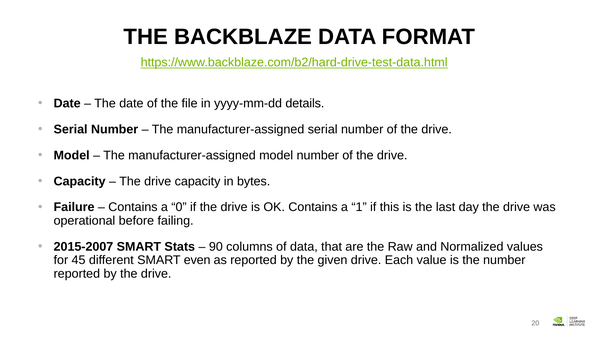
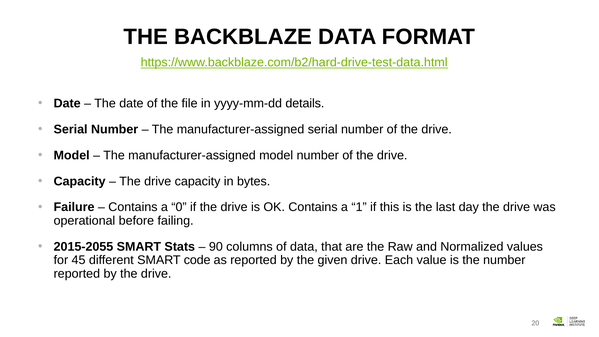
2015-2007: 2015-2007 -> 2015-2055 (83, 247)
even: even -> code (197, 260)
